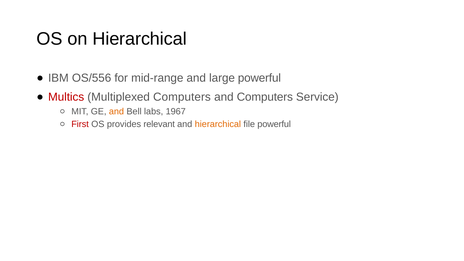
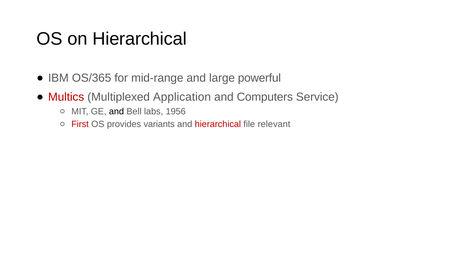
OS/556: OS/556 -> OS/365 (92, 78)
Multiplexed Computers: Computers -> Application (182, 97)
and colour: orange -> black (116, 111)
1967: 1967 -> 1956 (176, 111)
relevant: relevant -> variants (159, 124)
hierarchical colour: orange -> red (218, 124)
file powerful: powerful -> relevant (274, 124)
